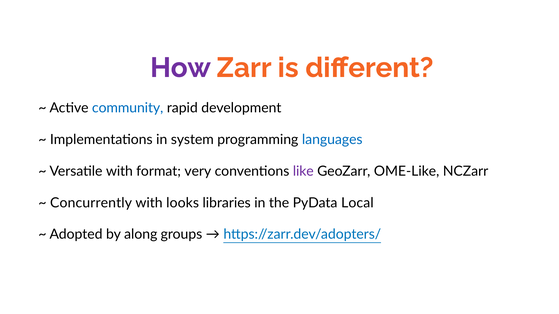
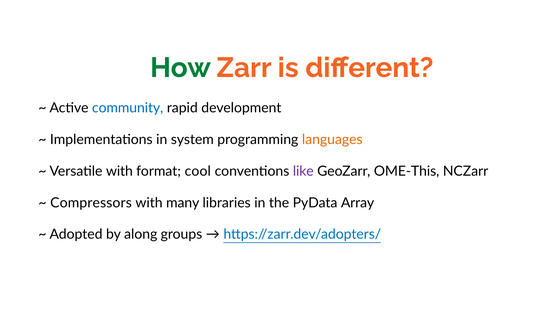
How colour: purple -> green (180, 68)
languages colour: blue -> orange (332, 140)
very: very -> cool (198, 171)
OME-Like: OME-Like -> OME-This (407, 171)
Concurrently: Concurrently -> Compressors (91, 203)
looks: looks -> many (183, 203)
Local: Local -> Array (358, 203)
